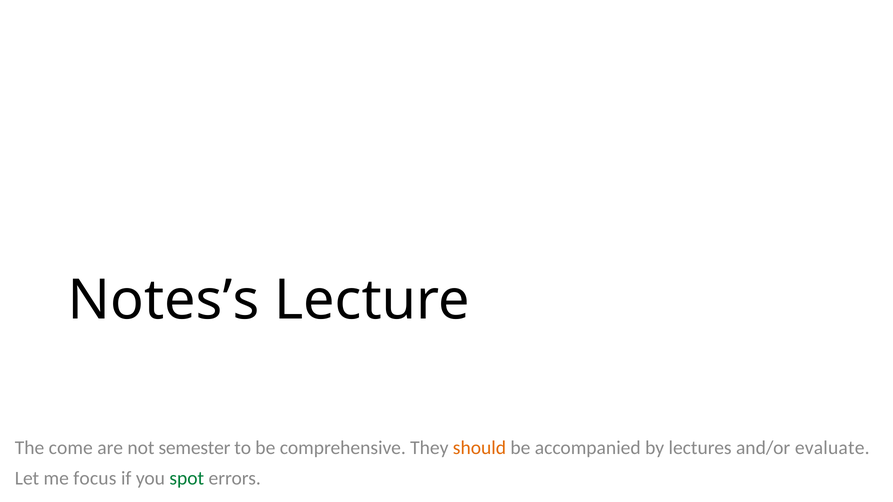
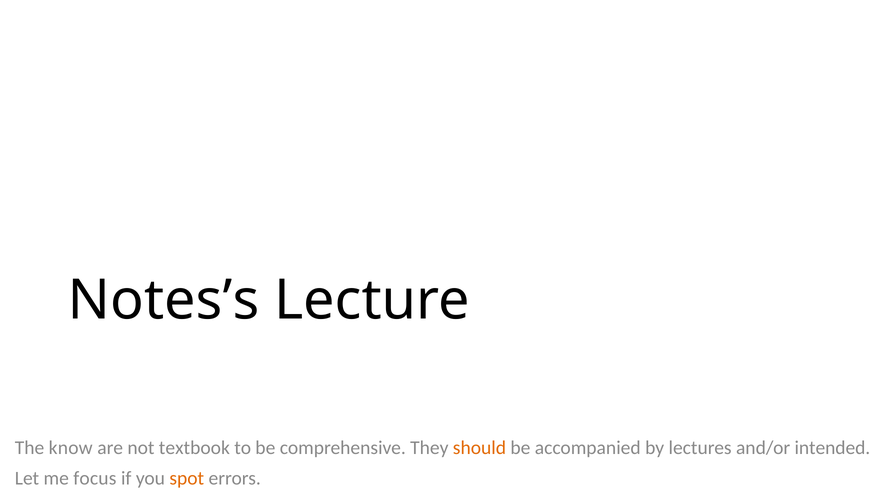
come: come -> know (71, 448)
semester: semester -> textbook (194, 448)
evaluate: evaluate -> intended (832, 448)
spot colour: green -> orange (187, 478)
